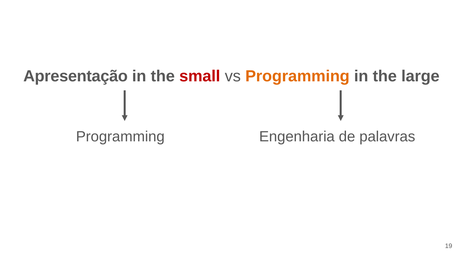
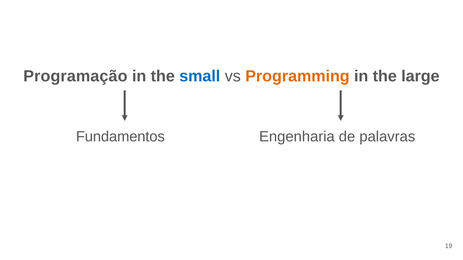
Apresentação: Apresentação -> Programação (75, 76)
small colour: red -> blue (200, 76)
Programming: Programming -> Fundamentos (120, 137)
